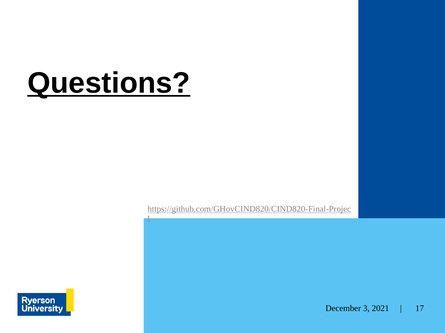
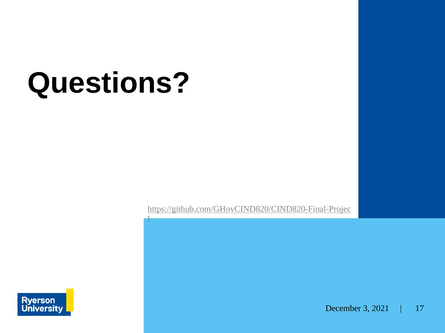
Questions underline: present -> none (109, 83)
